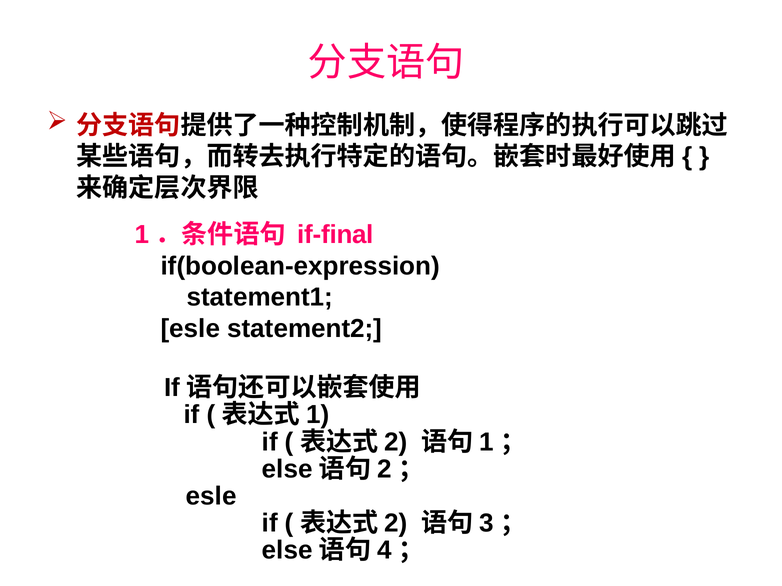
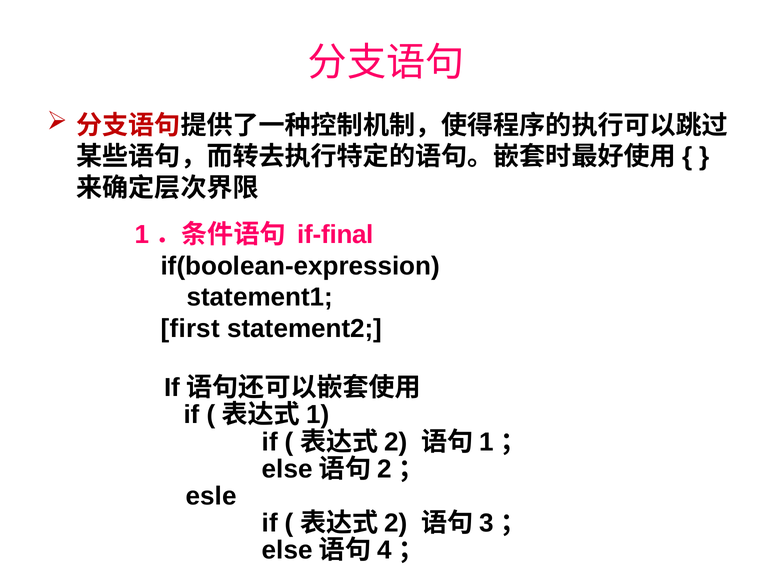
esle: esle -> first (190, 329)
